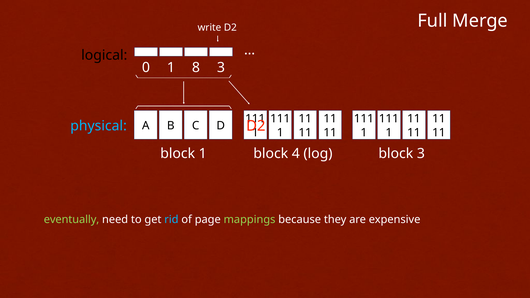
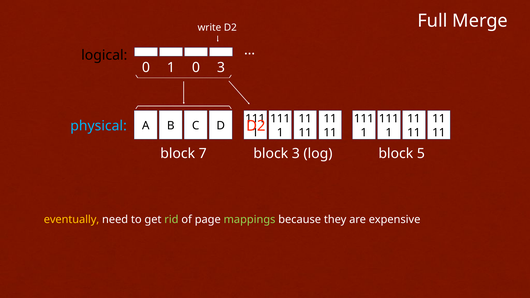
1 8: 8 -> 0 (196, 68)
block 1: 1 -> 7 (203, 154)
block 4: 4 -> 3 (296, 154)
block 3: 3 -> 5 (421, 154)
eventually colour: light green -> yellow (72, 220)
rid colour: light blue -> light green (171, 220)
